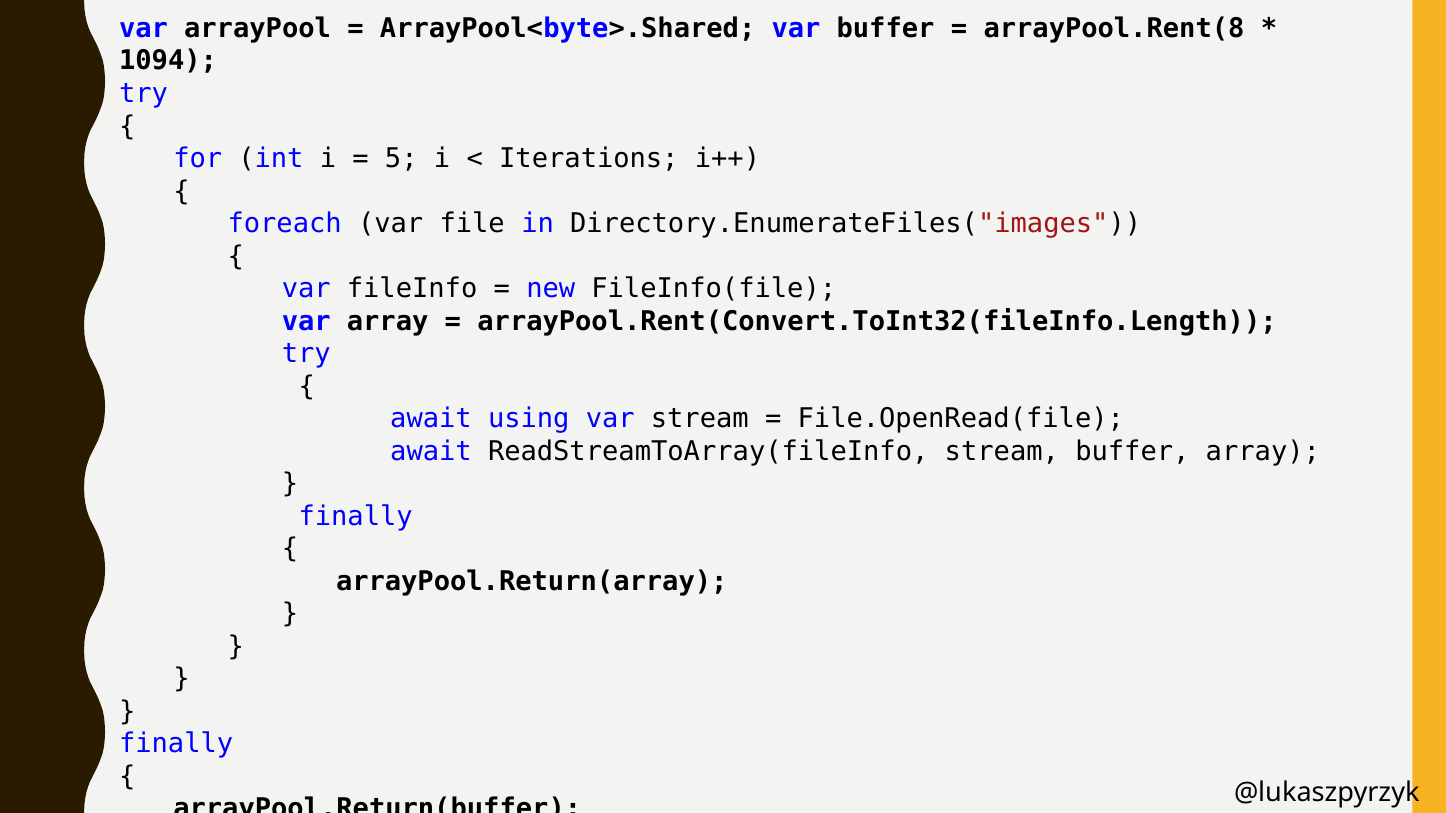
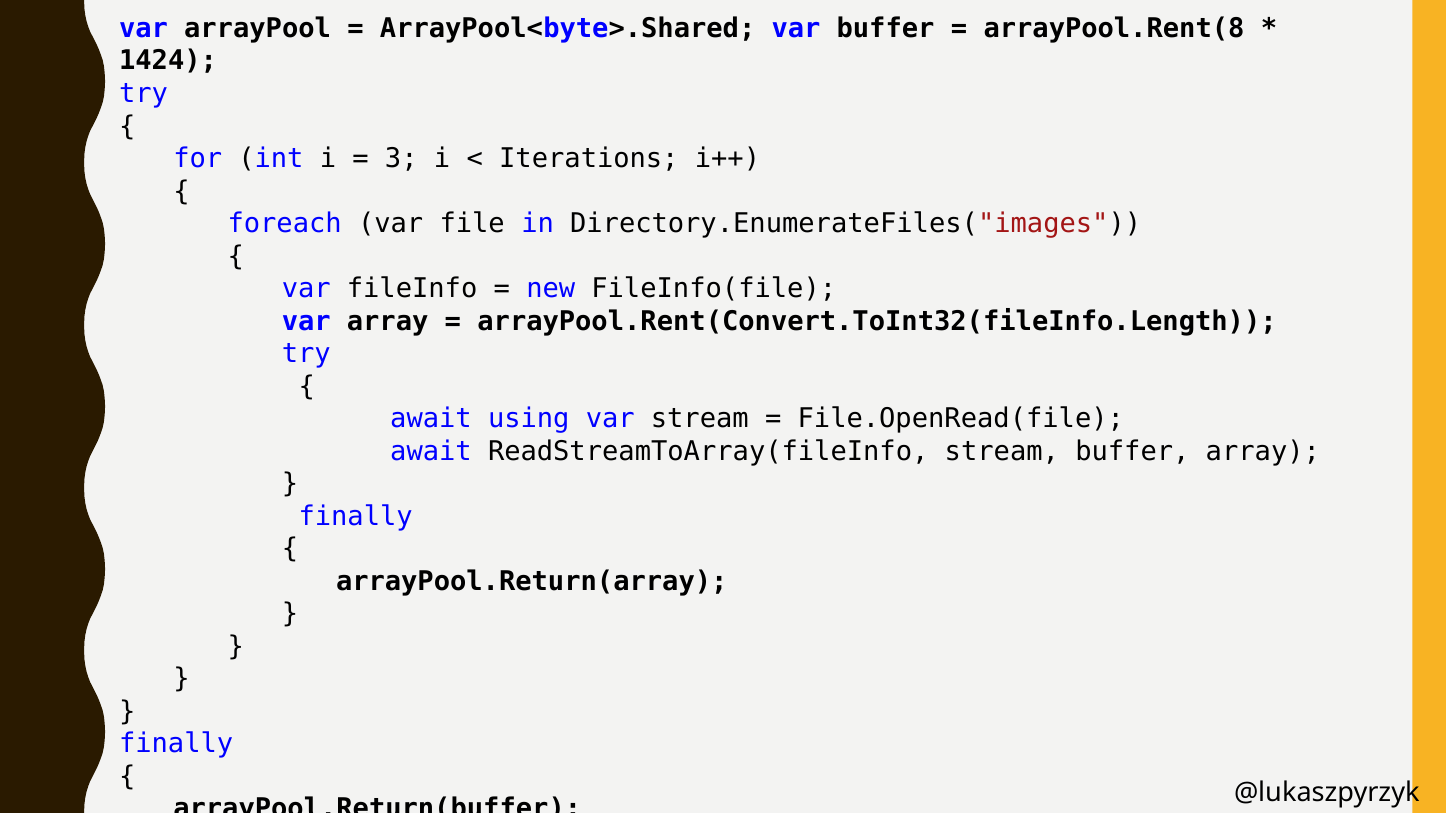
1094: 1094 -> 1424 (168, 61)
5: 5 -> 3 (401, 159)
